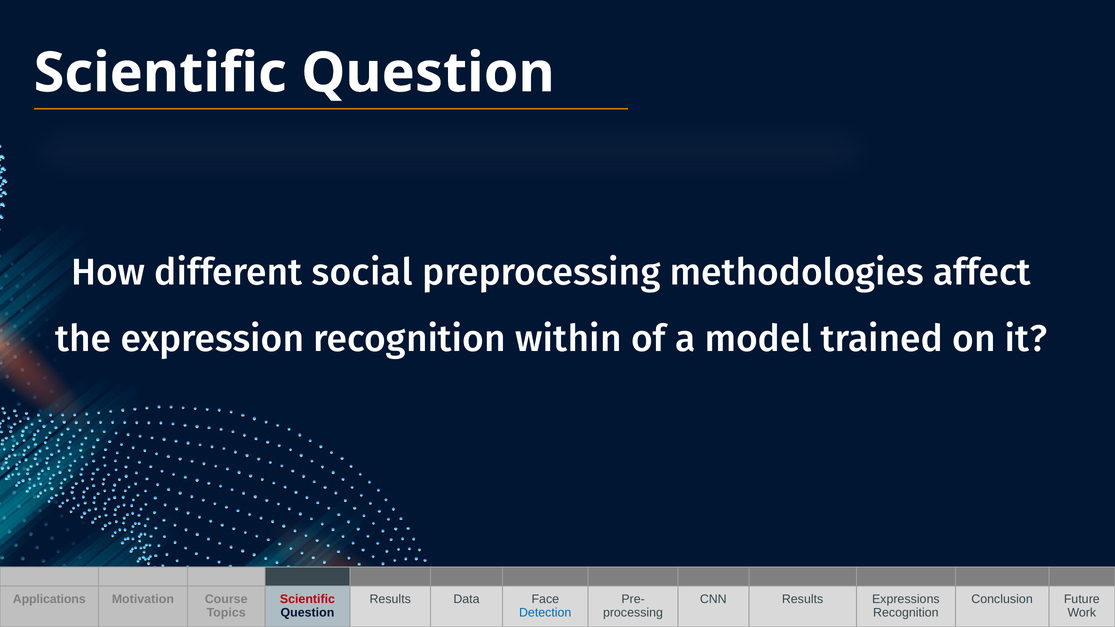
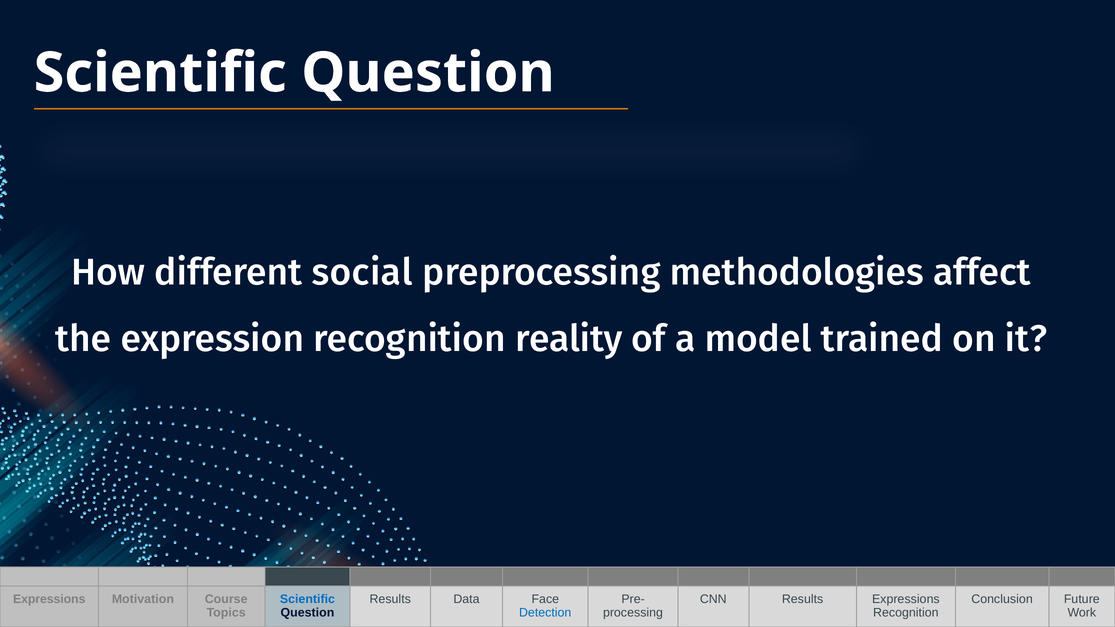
within: within -> reality (569, 339)
Applications: Applications -> Expressions (49, 599)
Scientific colour: red -> blue (307, 599)
